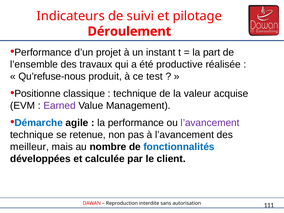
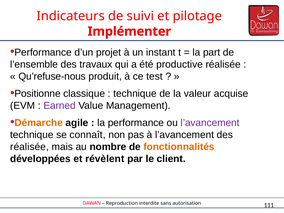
Déroulement: Déroulement -> Implémenter (129, 31)
Démarche colour: blue -> orange (39, 123)
retenue: retenue -> connaît (88, 135)
meilleur: meilleur -> réalisée (30, 147)
fonctionnalités colour: blue -> orange (179, 147)
calculée: calculée -> révèlent (105, 159)
